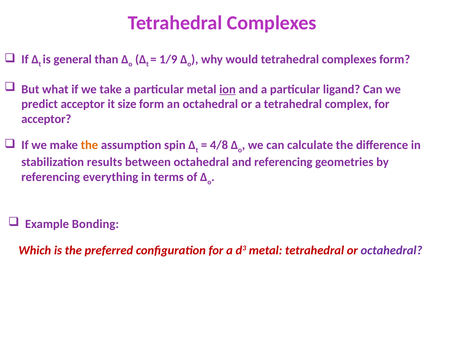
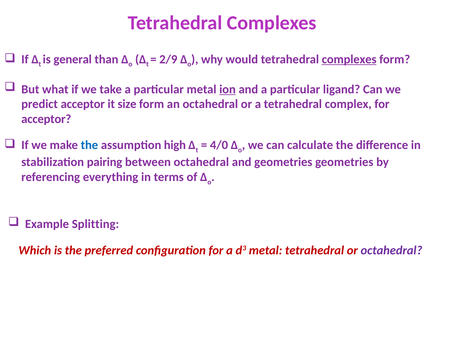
1/9: 1/9 -> 2/9 (168, 59)
complexes underline: none -> present (349, 59)
the colour: orange -> blue (89, 145)
spin: spin -> high (175, 145)
4/8: 4/8 -> 4/0 (219, 145)
results: results -> pairing (105, 162)
and referencing: referencing -> geometries (283, 162)
Bonding: Bonding -> Splitting (95, 224)
